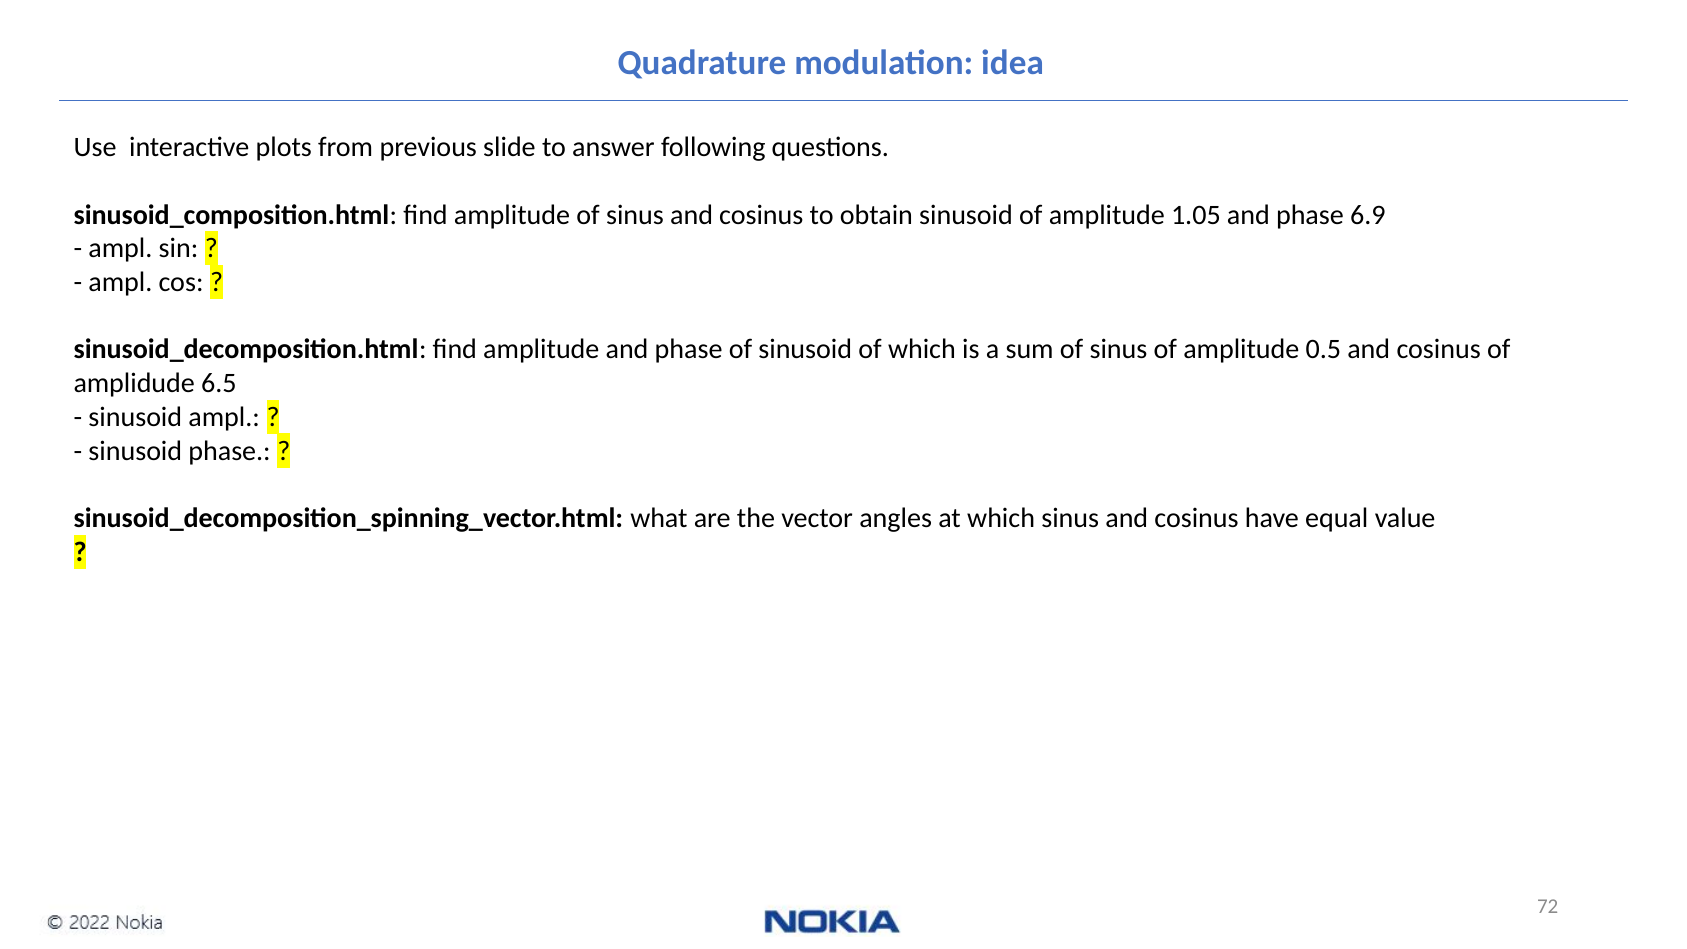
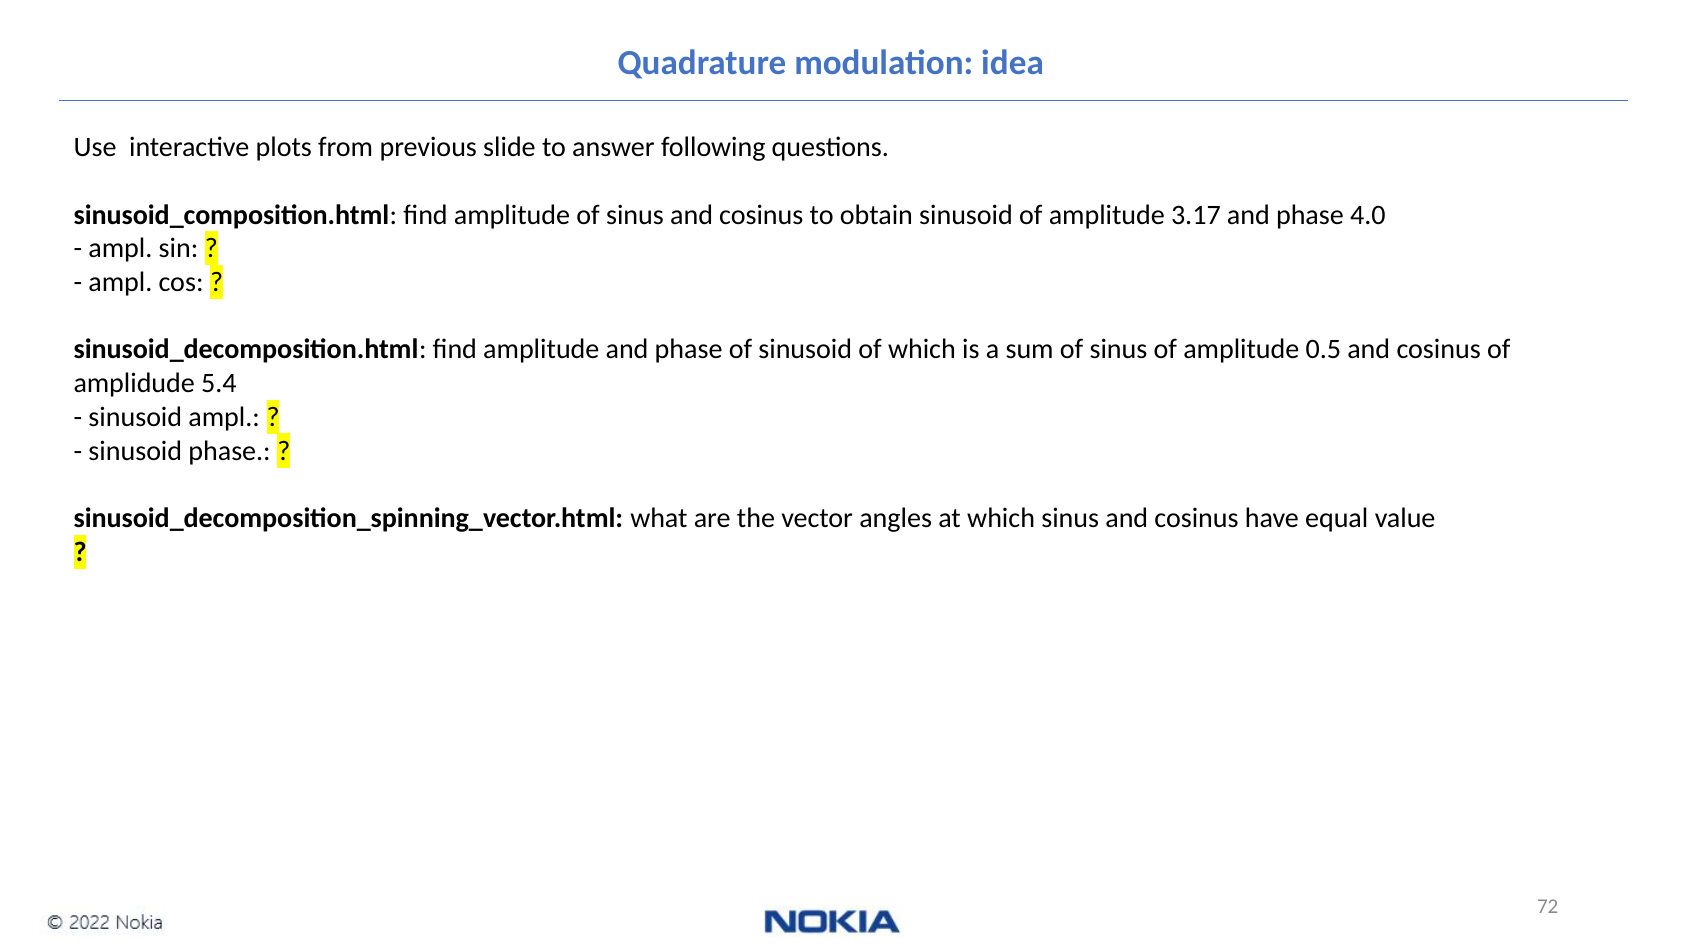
1.05: 1.05 -> 3.17 (1196, 215)
6.9: 6.9 -> 4.0 (1368, 215)
6.5: 6.5 -> 5.4 (219, 383)
